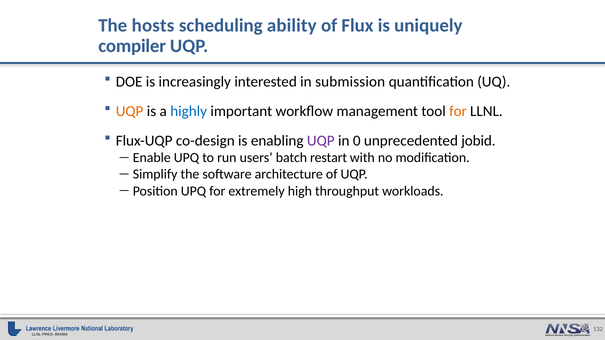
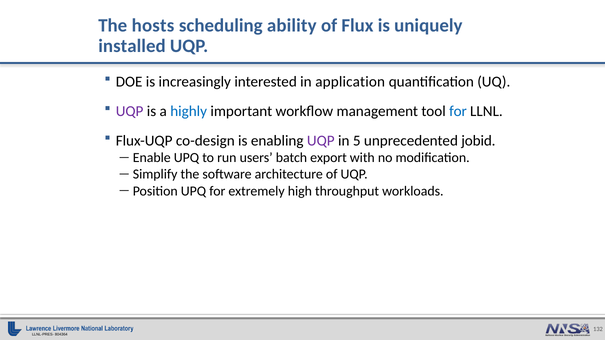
compiler: compiler -> installed (132, 46)
submission: submission -> application (350, 82)
UQP colour: orange -> purple (130, 111)
for colour: orange -> blue (458, 111)
0: 0 -> 5 (357, 141)
restart: restart -> export (329, 158)
